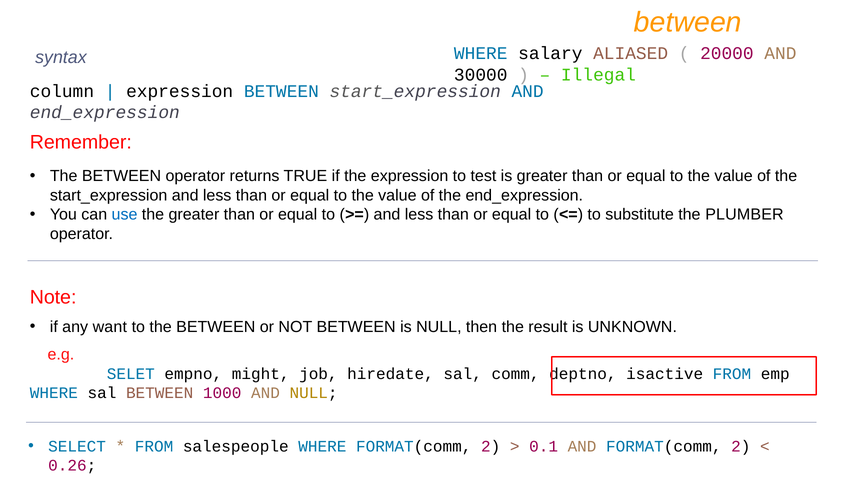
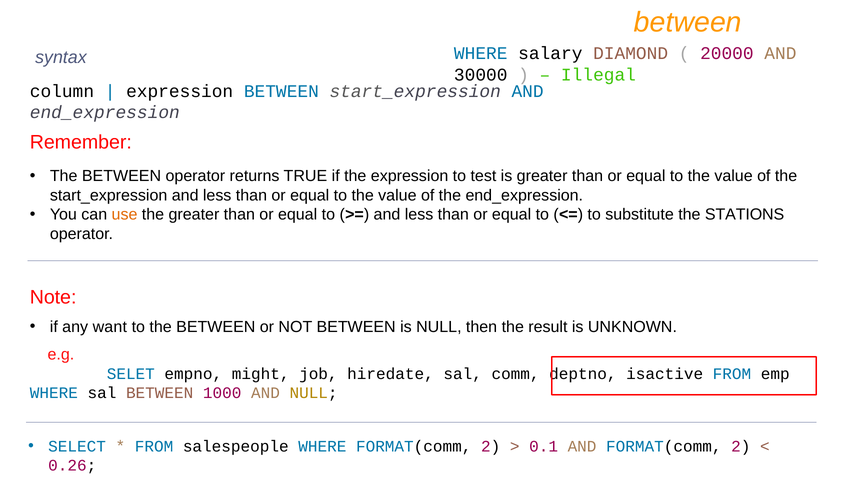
ALIASED: ALIASED -> DIAMOND (631, 53)
use colour: blue -> orange (125, 215)
PLUMBER: PLUMBER -> STATIONS (745, 215)
